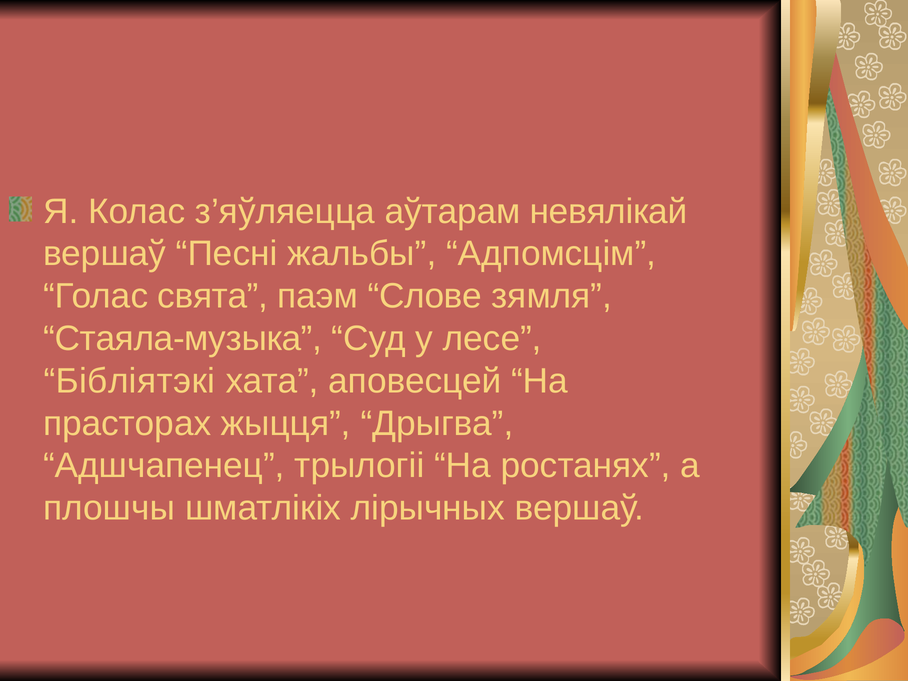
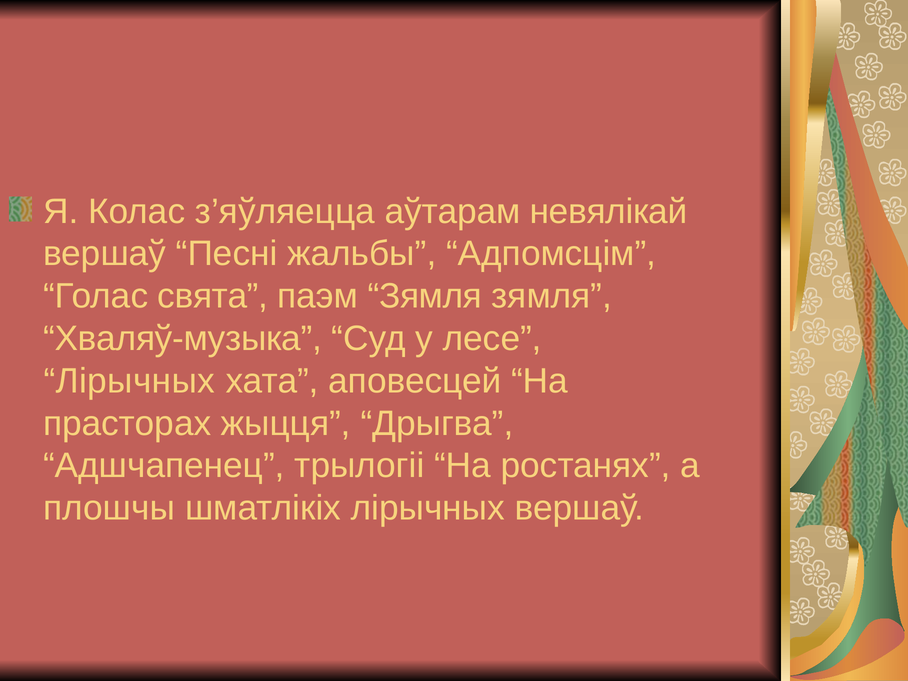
паэм Слове: Слове -> Зямля (425, 296)
Стаяла-музыка: Стаяла-музыка -> Хваляў-музыка (183, 339)
Бібліятэкі: Бібліятэкі -> Лірычных (129, 381)
